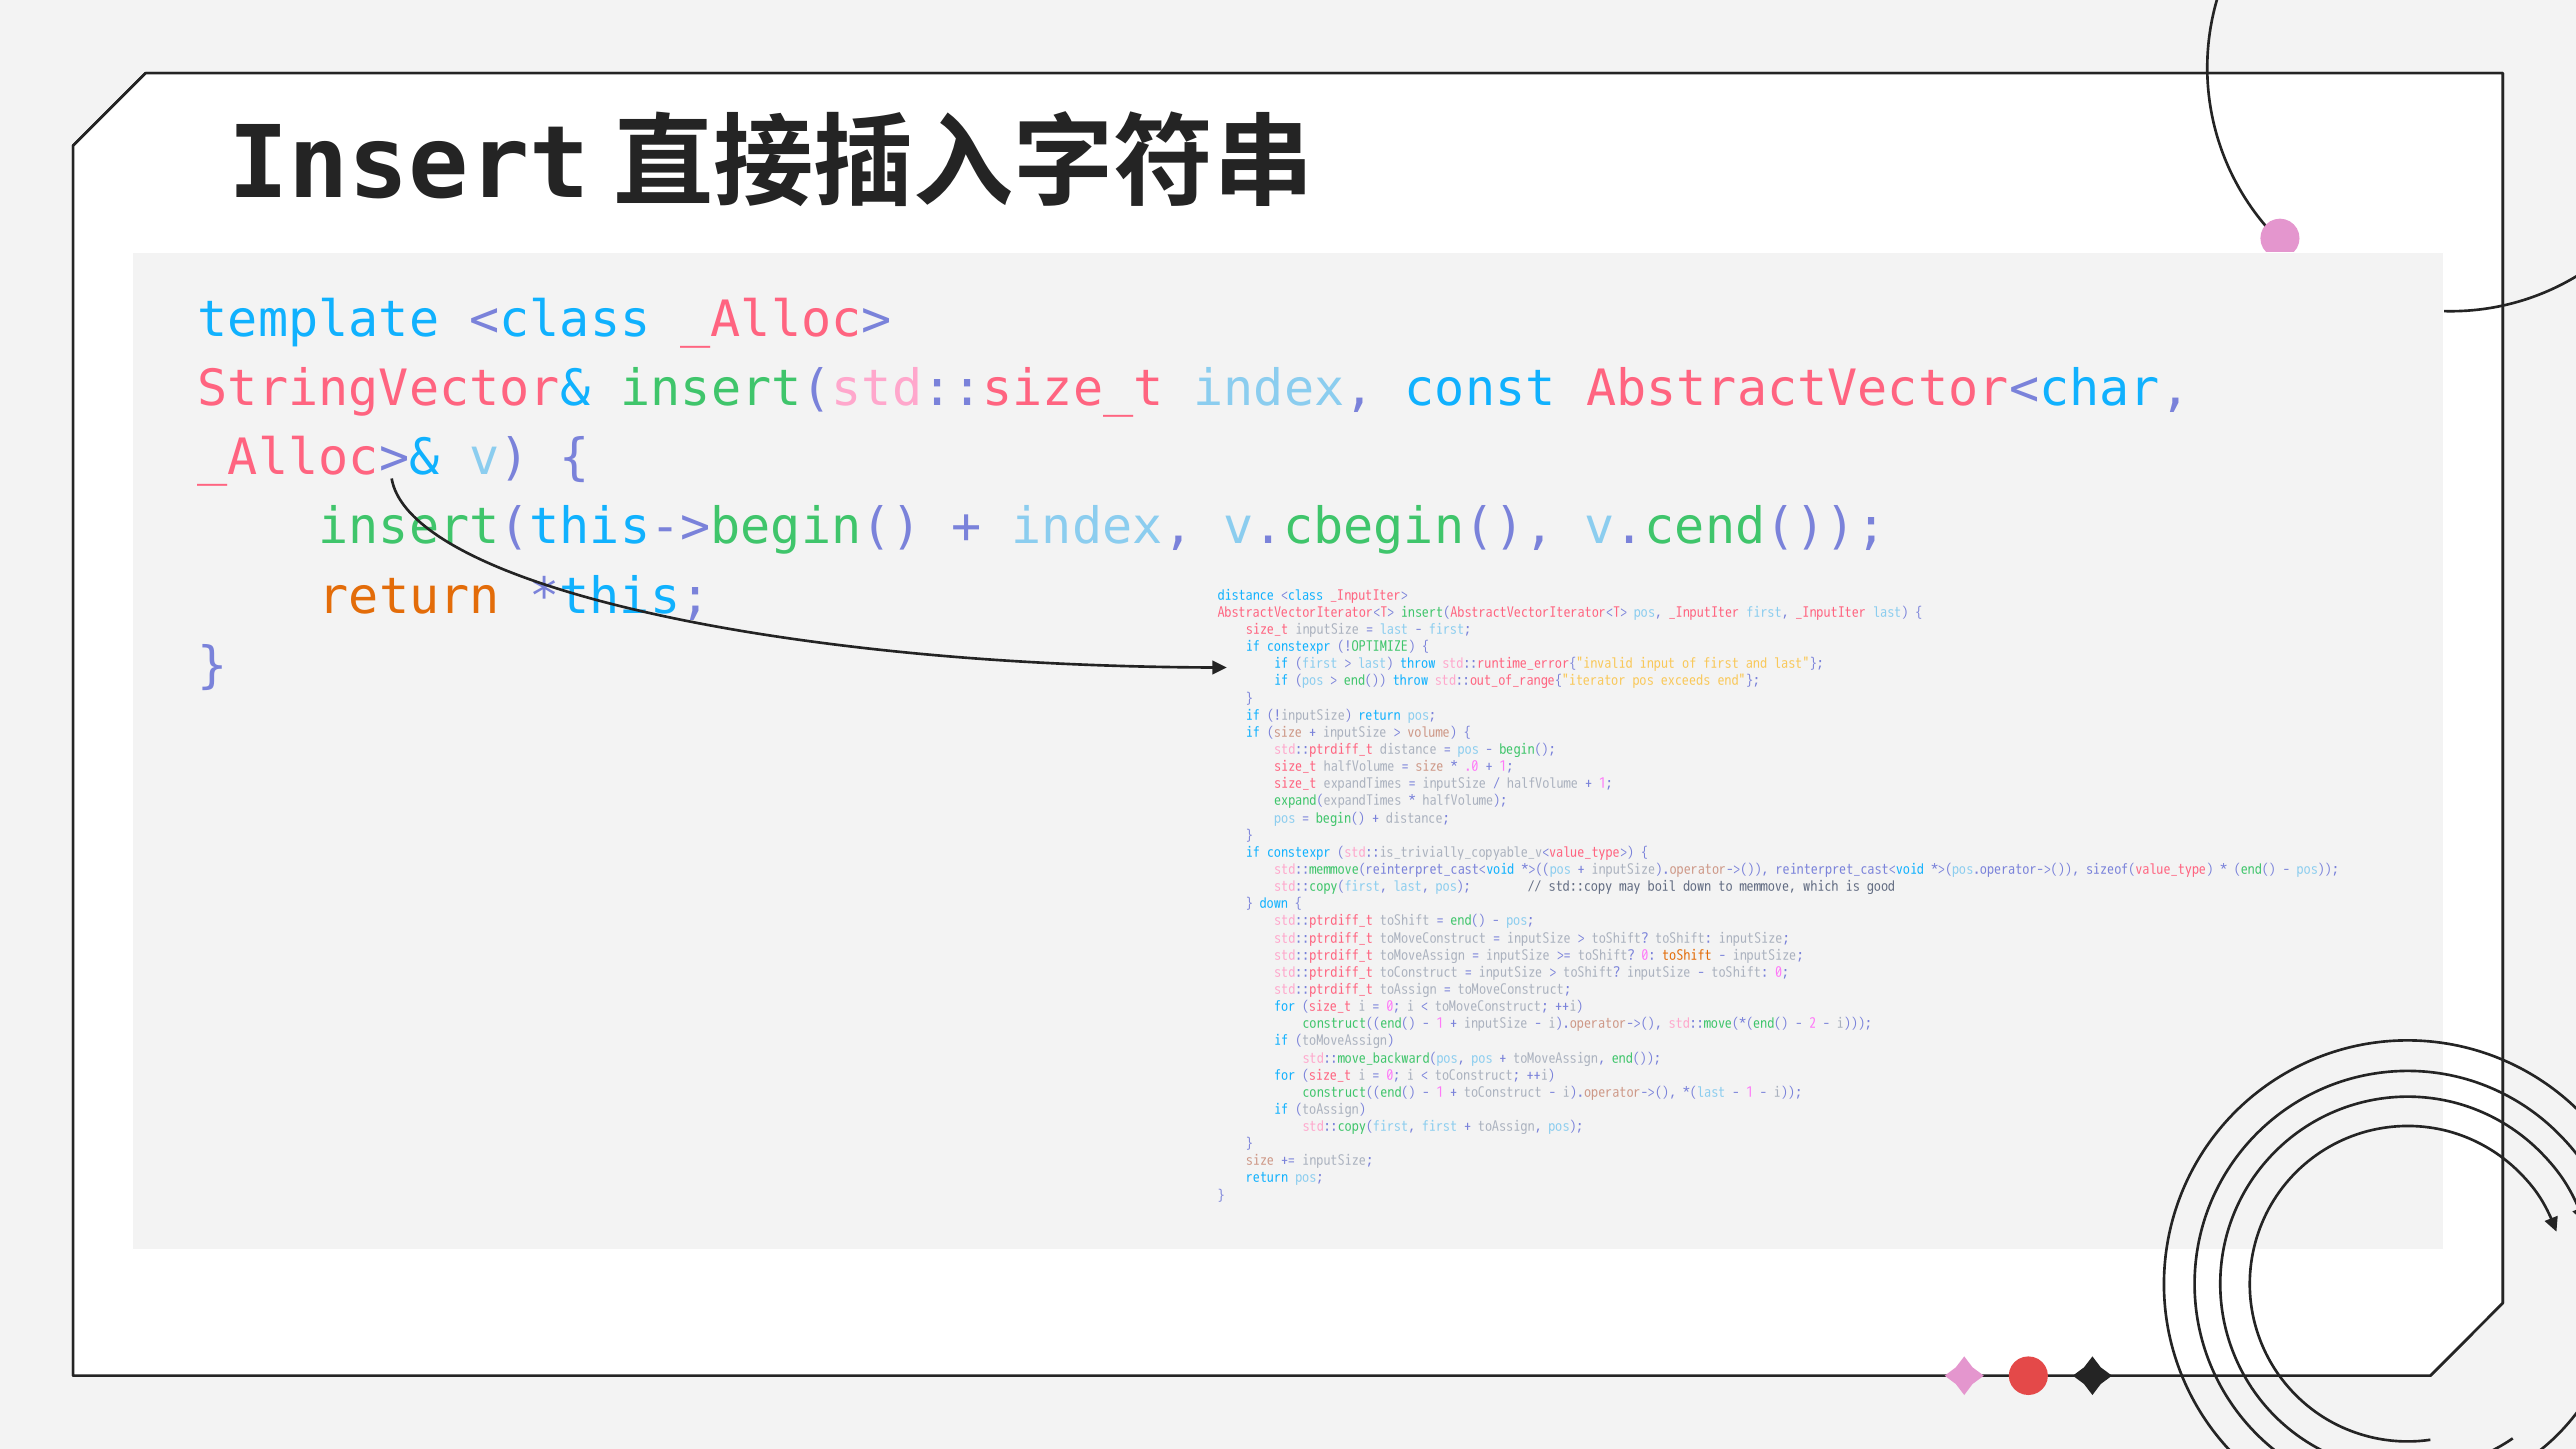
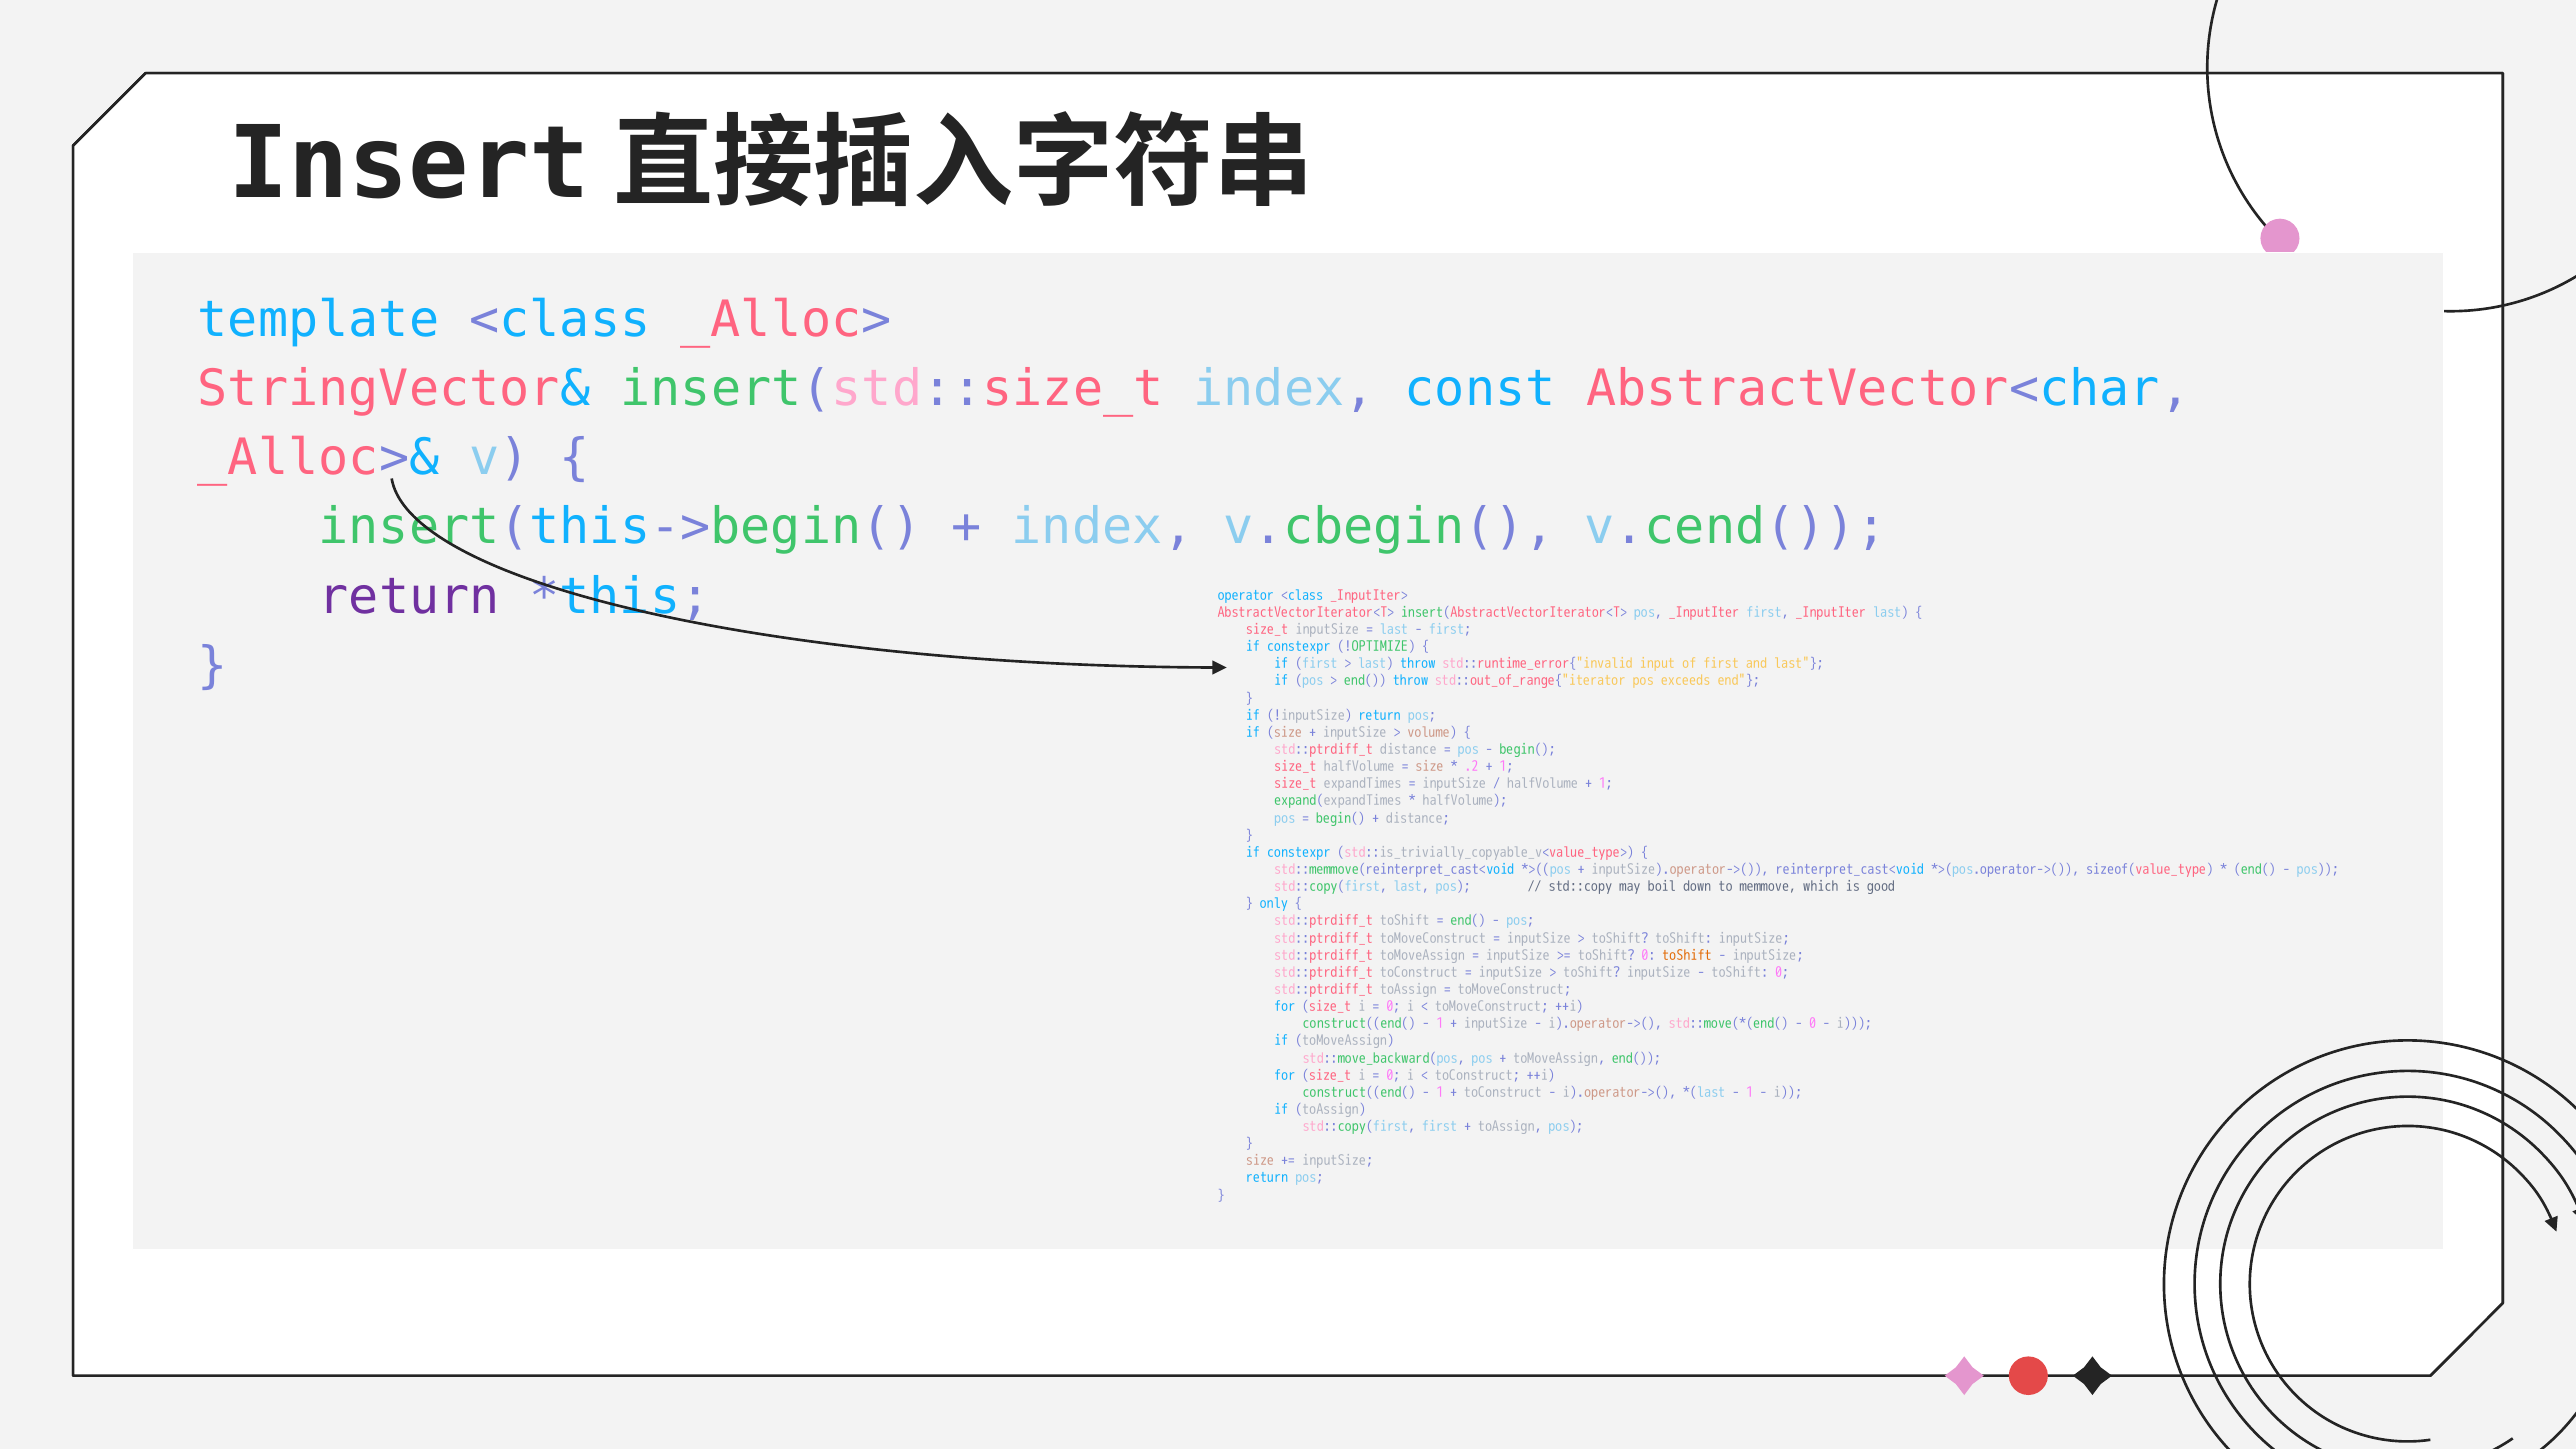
return colour: orange -> purple (409, 597)
distance: distance -> operator (1246, 596)
.0: .0 -> .2 (1472, 767)
down: down -> only (1274, 904)
2: 2 -> 0 (1813, 1024)
